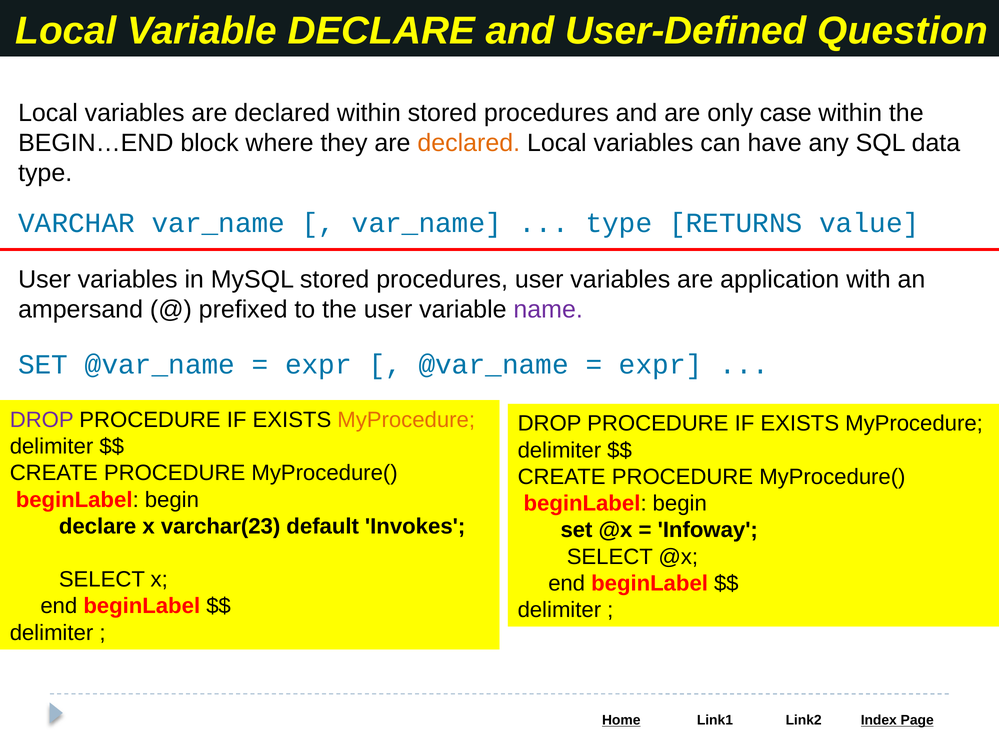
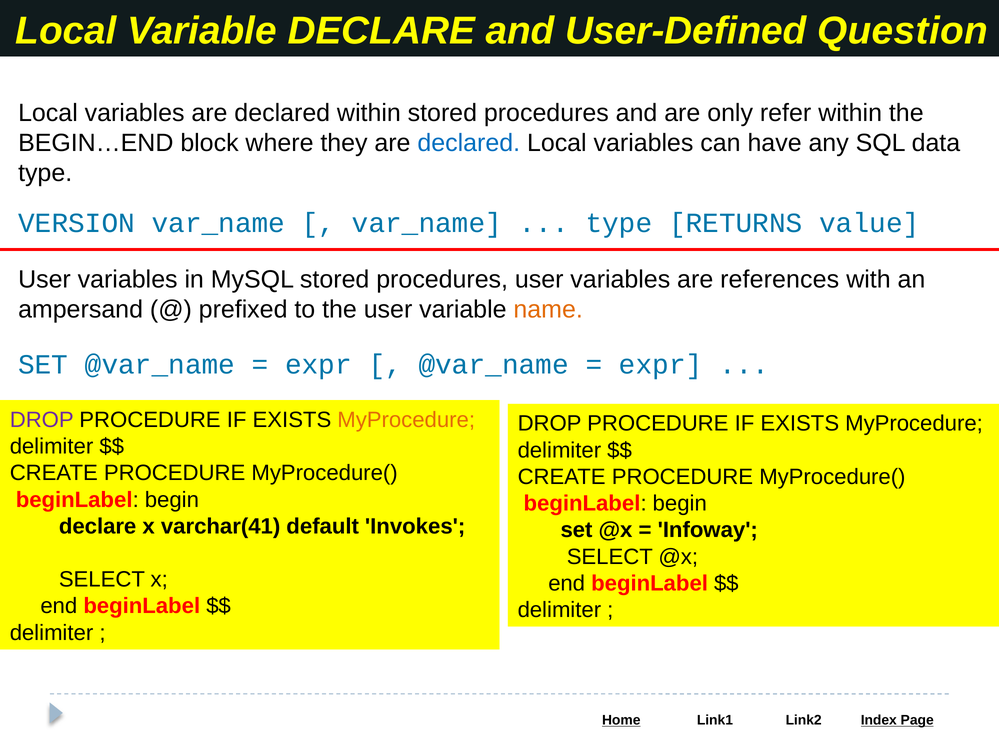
case: case -> refer (786, 113)
declared colour: orange -> blue (469, 143)
VARCHAR: VARCHAR -> VERSION (77, 223)
application: application -> references (780, 280)
name colour: purple -> orange (548, 310)
varchar(23: varchar(23 -> varchar(41 (221, 526)
